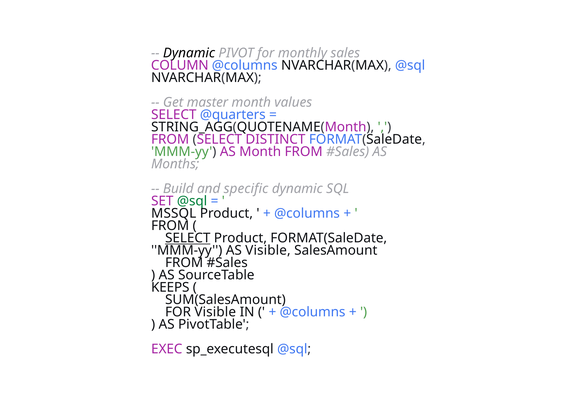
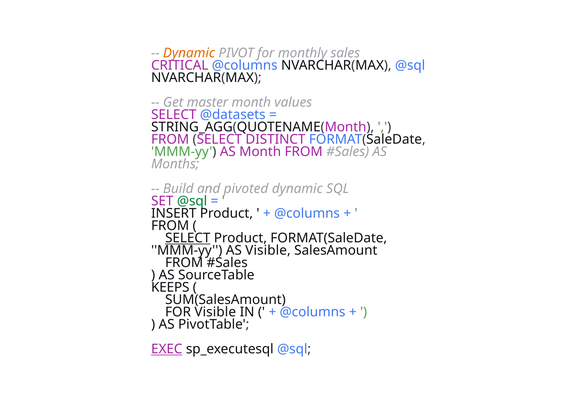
Dynamic colour: black -> orange (189, 53)
COLUMN: COLUMN -> CRITICAL (180, 65)
@quarters: @quarters -> @datasets (233, 115)
specific: specific -> pivoted (246, 189)
MSSQL: MSSQL -> INSERT (174, 213)
EXEC underline: none -> present (167, 349)
